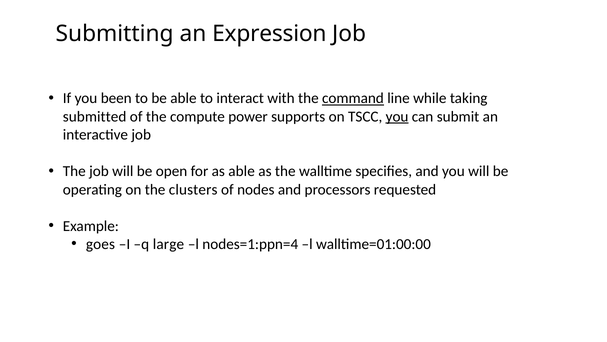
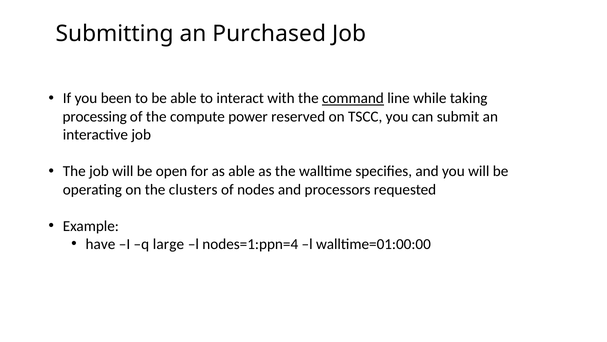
Expression: Expression -> Purchased (269, 34)
submitted: submitted -> processing (95, 116)
supports: supports -> reserved (298, 116)
you underline: present -> none (397, 116)
goes: goes -> have (100, 244)
